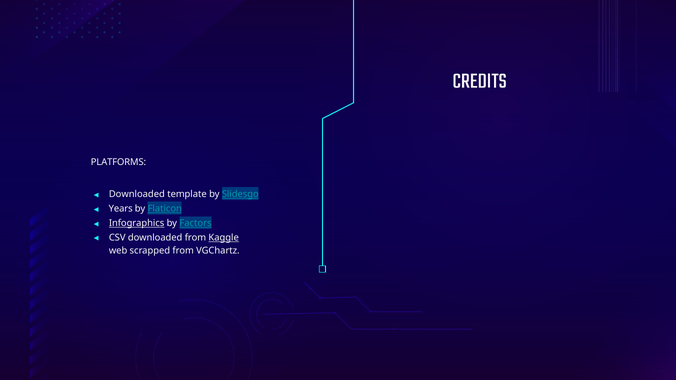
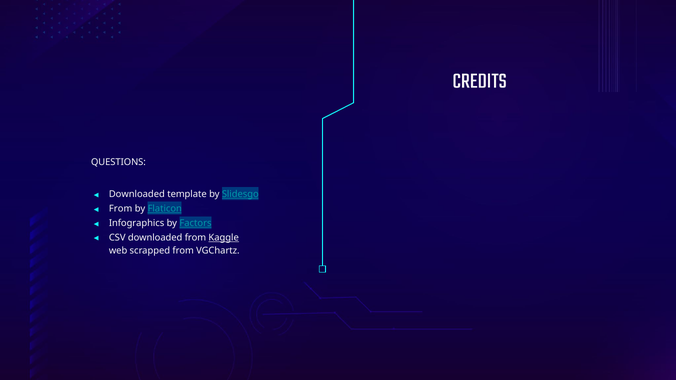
PLATFORMS: PLATFORMS -> QUESTIONS (118, 162)
Years: Years -> From (121, 209)
Infographics underline: present -> none (137, 223)
